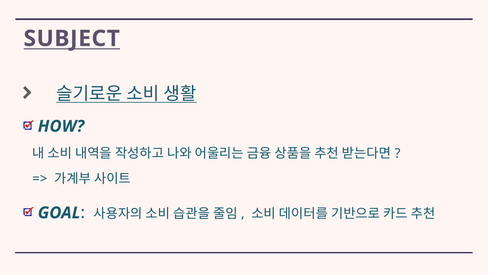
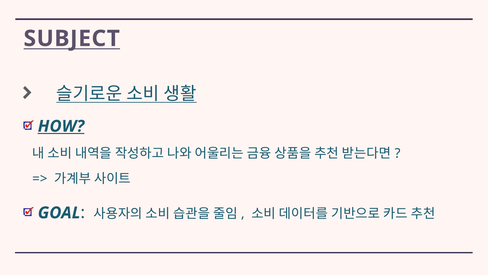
HOW underline: none -> present (61, 126)
